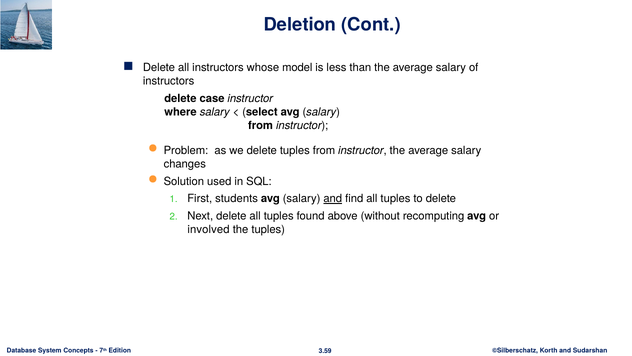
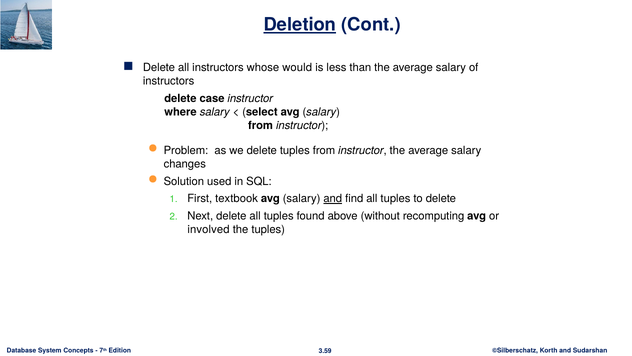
Deletion underline: none -> present (300, 25)
model: model -> would (297, 68)
students: students -> textbook (237, 198)
